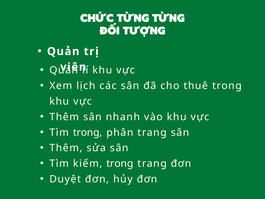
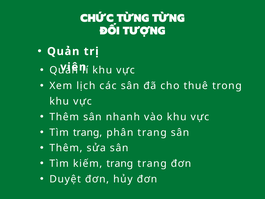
Tìm trong: trong -> trang (88, 132)
kiếm trong: trong -> trang (120, 163)
